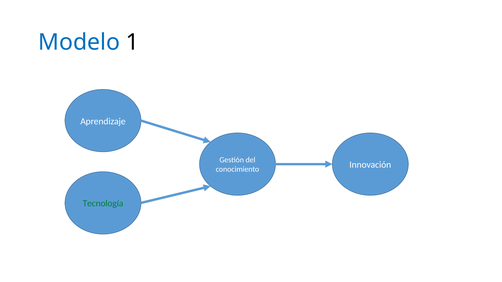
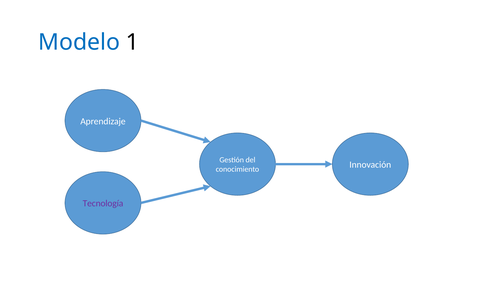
Tecnología colour: green -> purple (103, 204)
